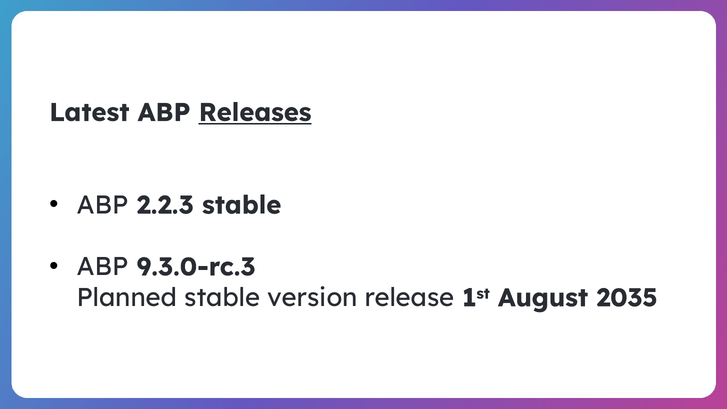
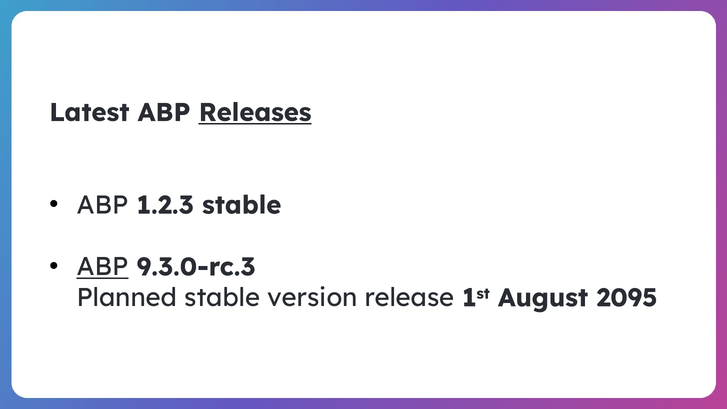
2.2.3: 2.2.3 -> 1.2.3 (165, 205)
ABP underline: none -> present (102, 267)
2035: 2035 -> 2095 (627, 298)
